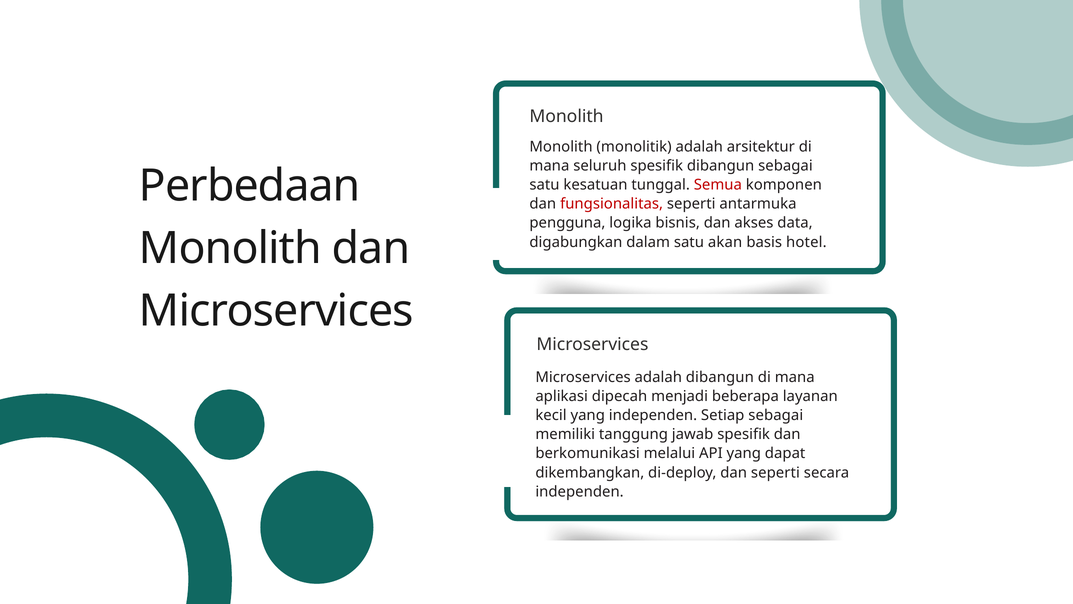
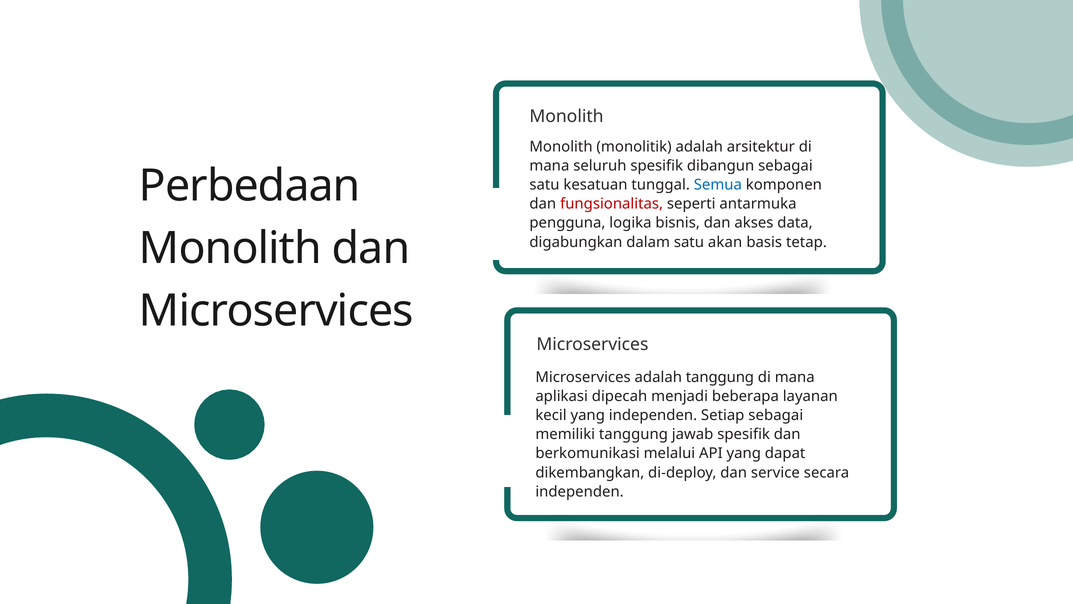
Semua colour: red -> blue (718, 185)
hotel: hotel -> tetap (806, 242)
adalah dibangun: dibangun -> tanggung (720, 377)
dan seperti: seperti -> service (775, 472)
